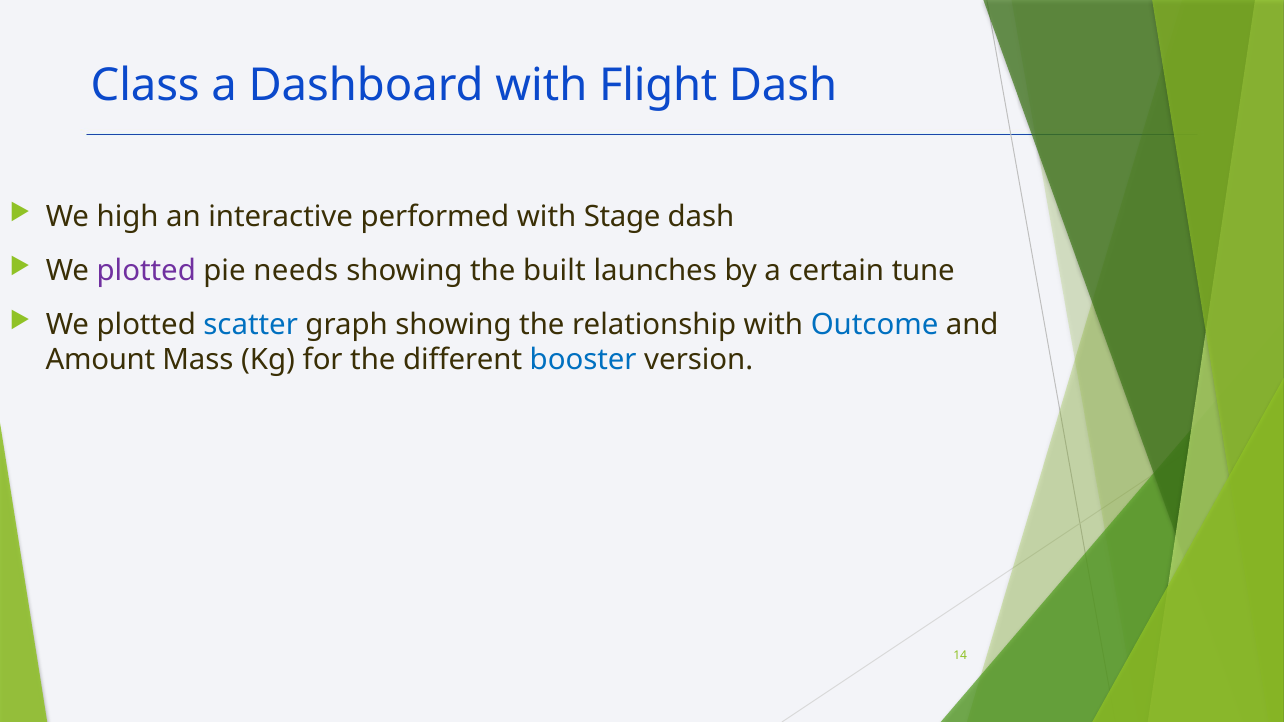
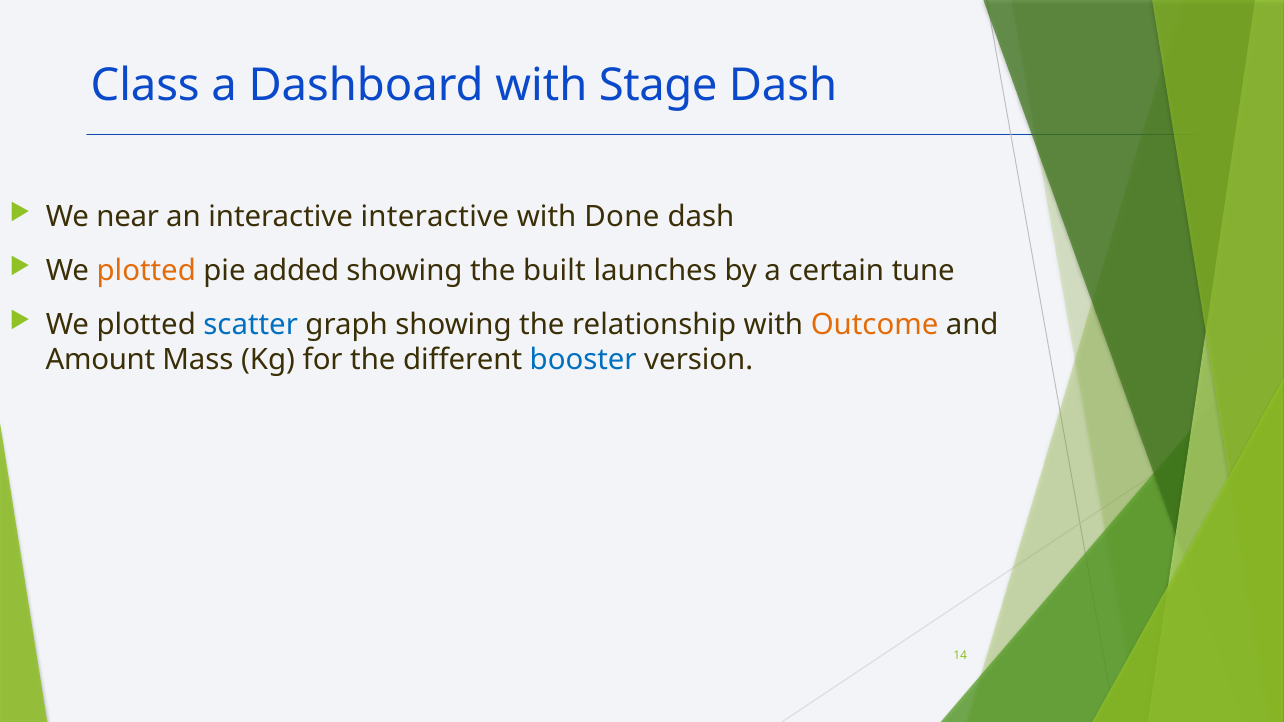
Flight: Flight -> Stage (658, 86)
high: high -> near (128, 217)
interactive performed: performed -> interactive (435, 217)
Stage: Stage -> Done (622, 217)
plotted colour: purple -> orange (146, 271)
needs: needs -> added (296, 271)
Outcome colour: blue -> orange (875, 325)
